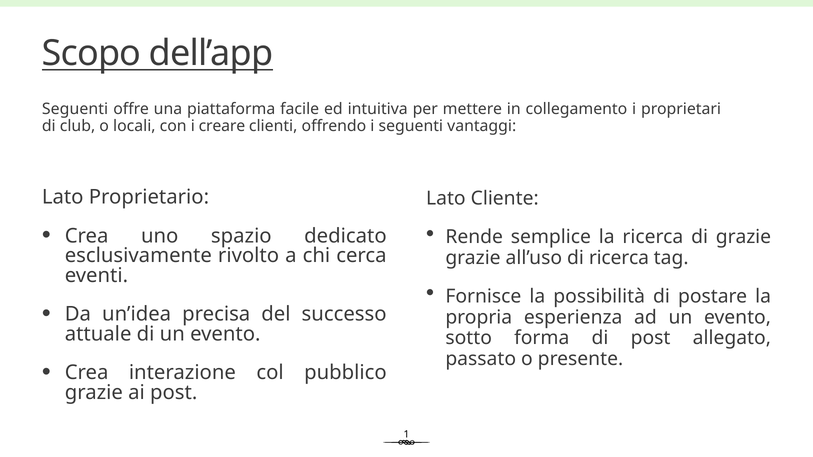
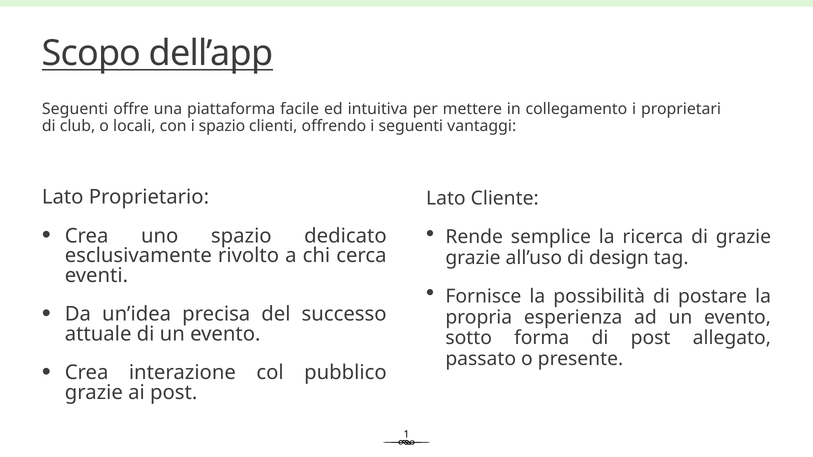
i creare: creare -> spazio (222, 126)
di ricerca: ricerca -> design (619, 258)
